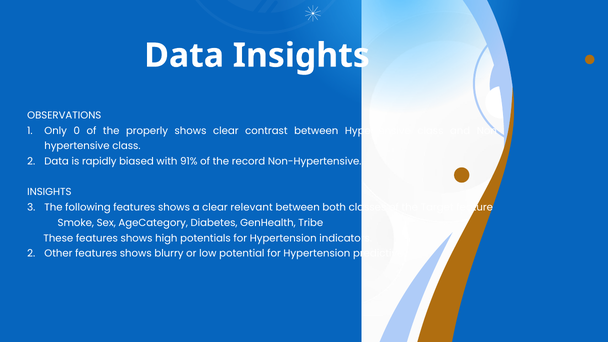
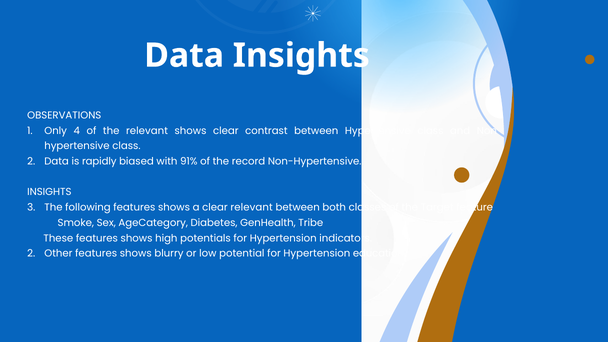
0: 0 -> 4 (77, 131)
the properly: properly -> relevant (147, 131)
predictive: predictive -> education (379, 254)
